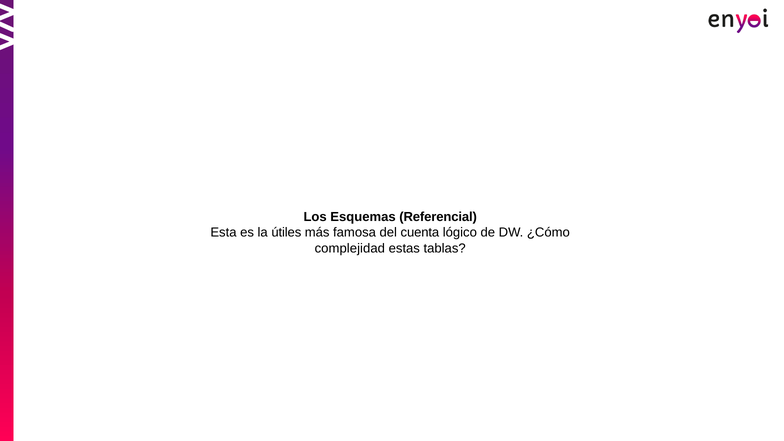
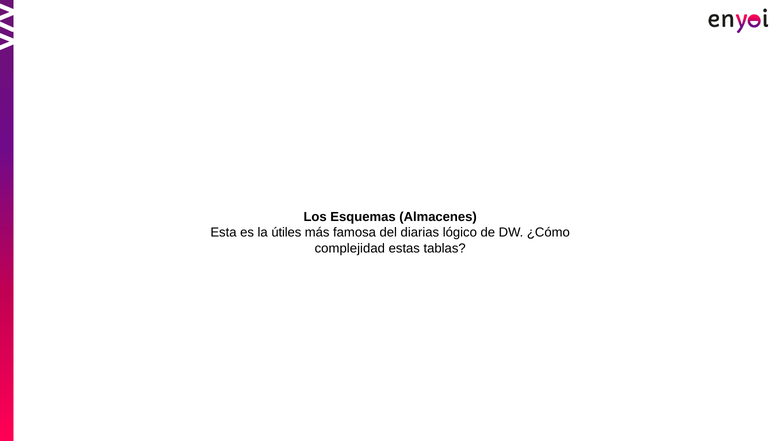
Referencial: Referencial -> Almacenes (438, 217)
cuenta: cuenta -> diarias (420, 233)
